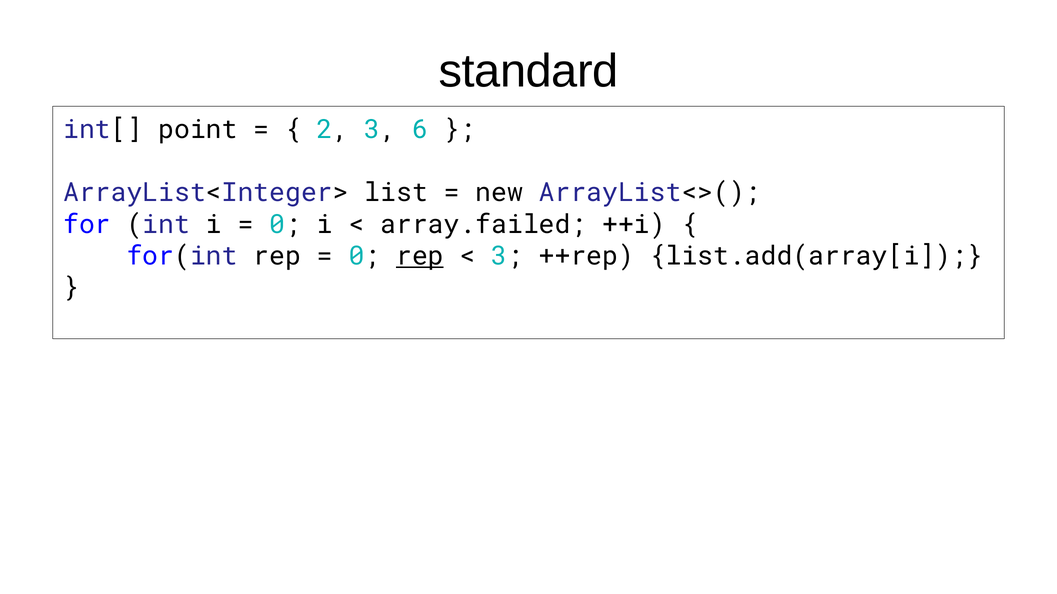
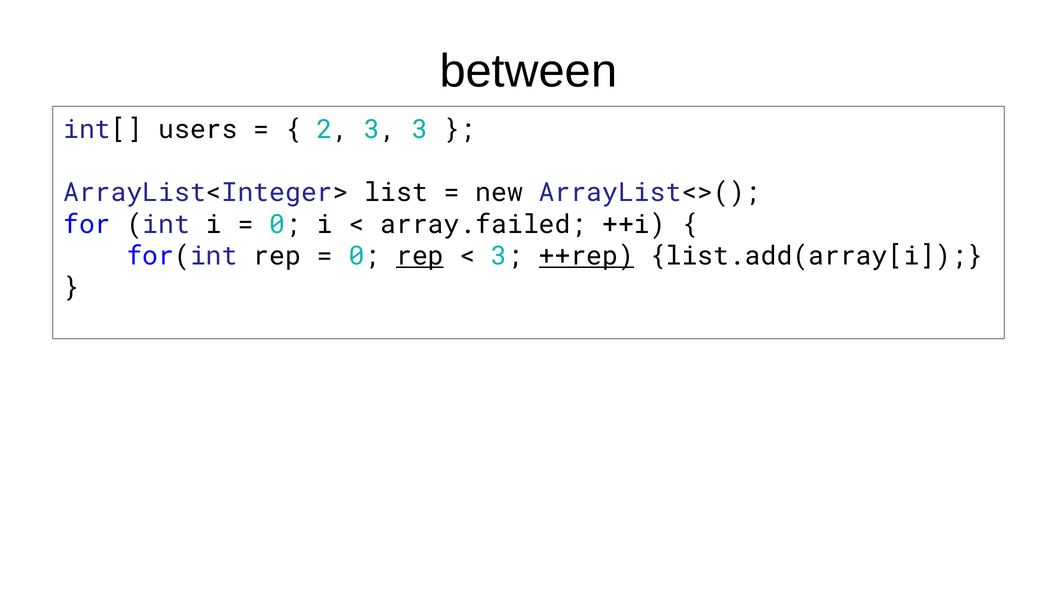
standard: standard -> between (528, 71)
point: point -> users (198, 129)
3 6: 6 -> 3 (420, 129)
++rep underline: none -> present (586, 256)
